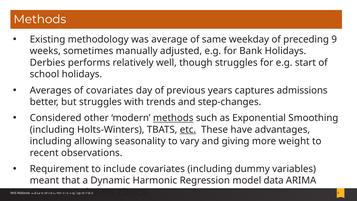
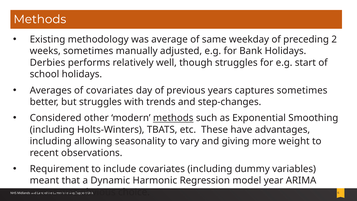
9: 9 -> 2 (334, 39)
captures admissions: admissions -> sometimes (302, 90)
etc underline: present -> none (188, 130)
data: data -> year (274, 180)
